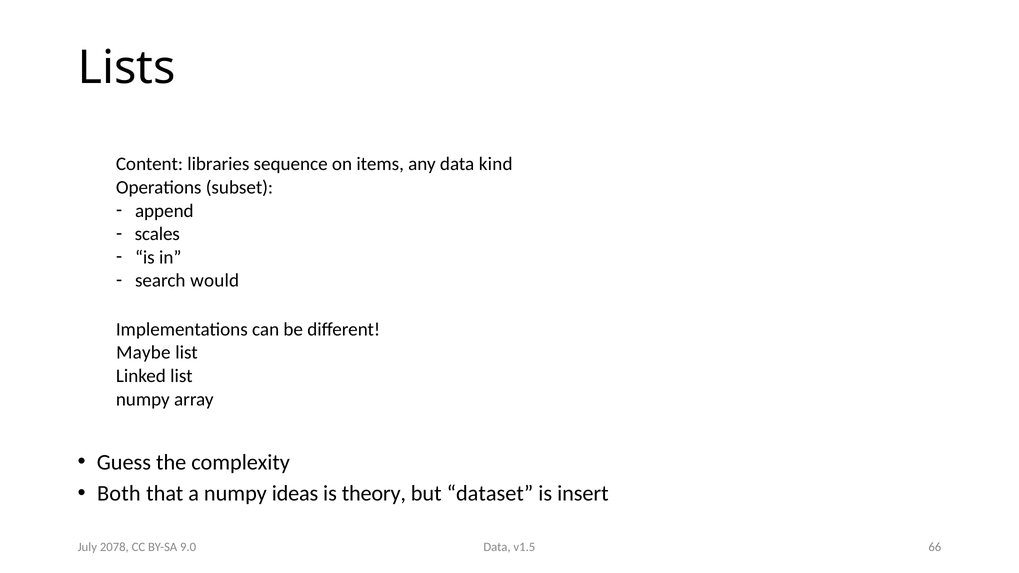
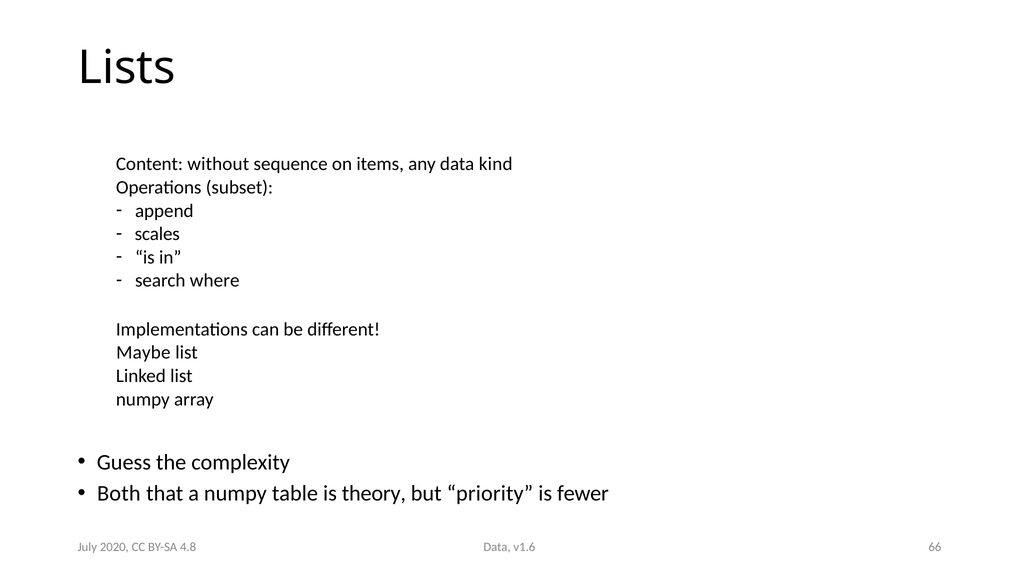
libraries: libraries -> without (218, 164)
would: would -> where (215, 281)
ideas: ideas -> table (295, 494)
dataset: dataset -> priority (490, 494)
insert: insert -> fewer (583, 494)
v1.5: v1.5 -> v1.6 (524, 547)
2078: 2078 -> 2020 (114, 547)
9.0: 9.0 -> 4.8 (188, 547)
